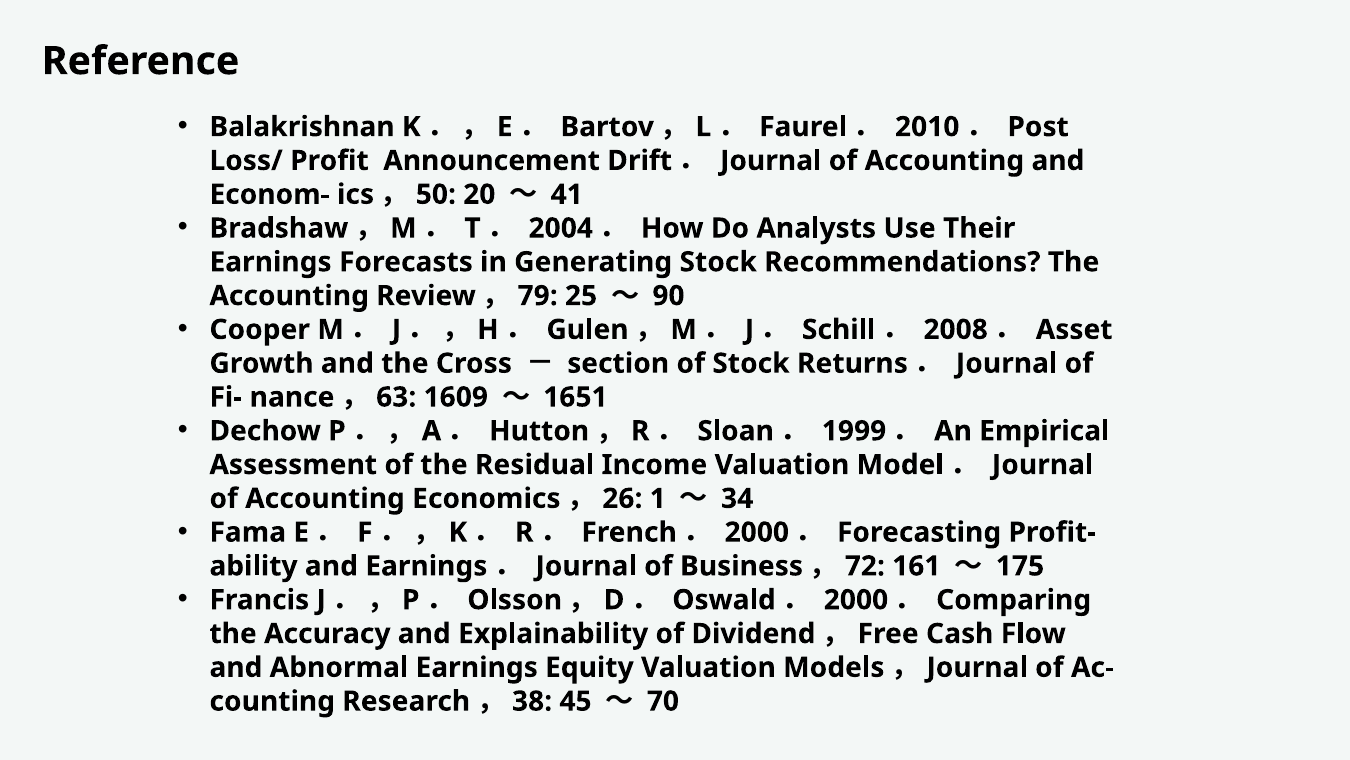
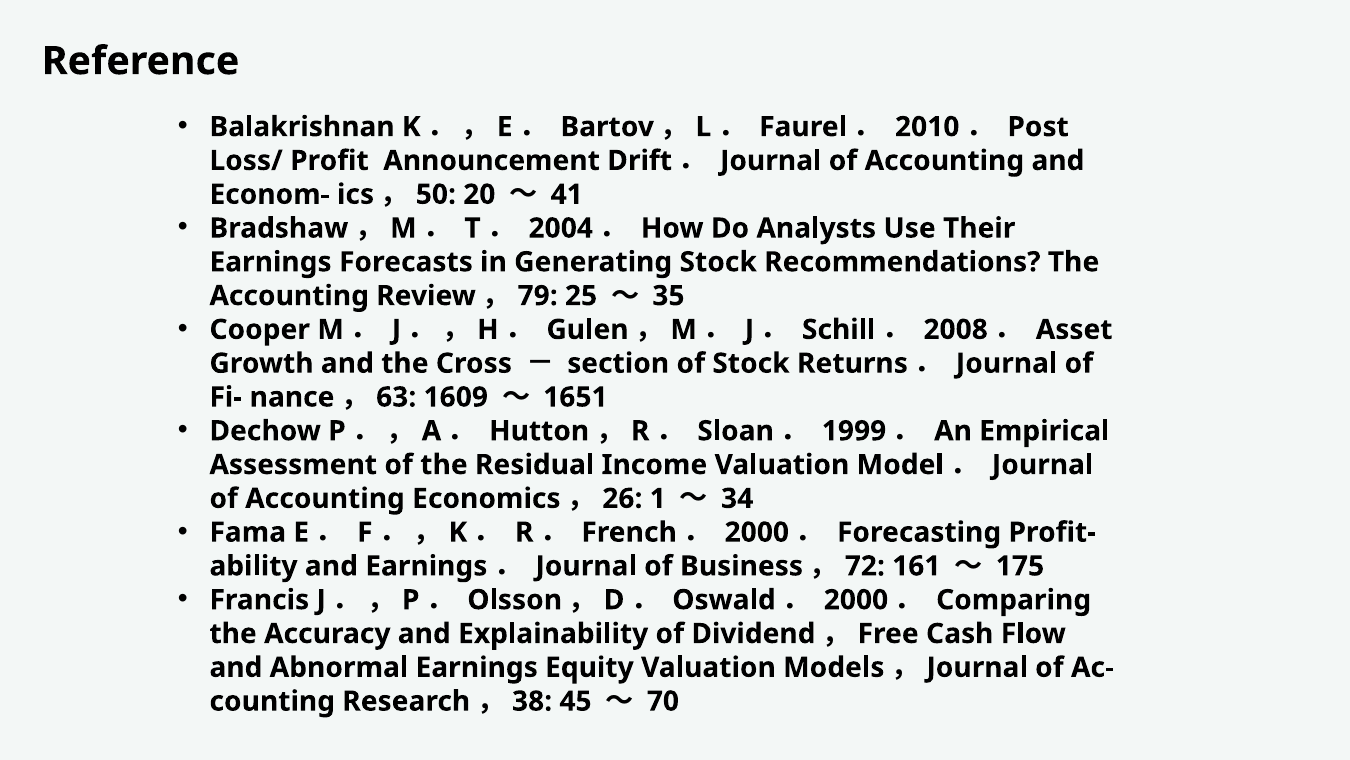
90: 90 -> 35 (668, 296)
